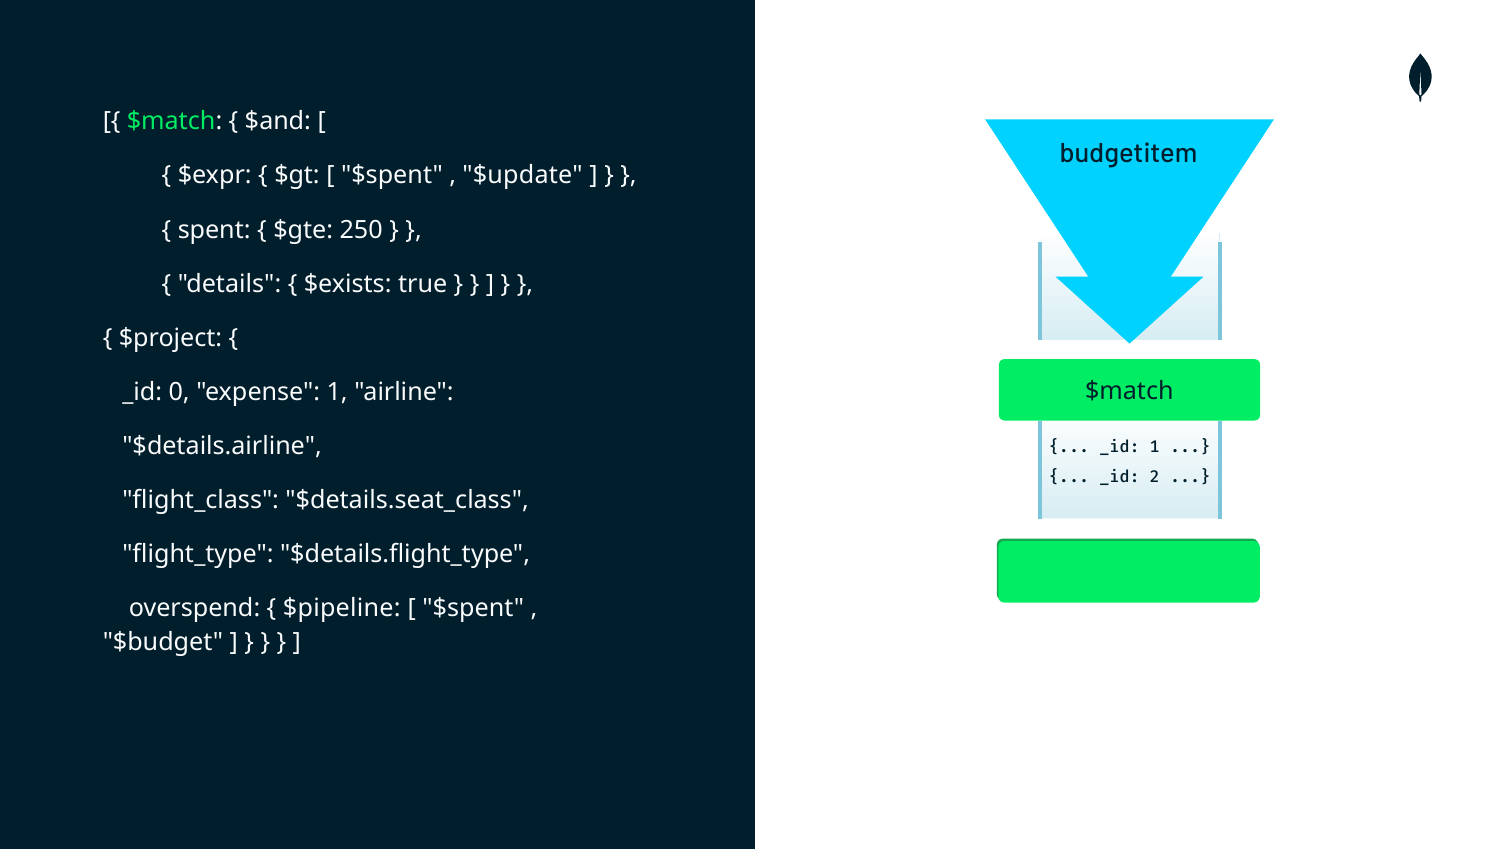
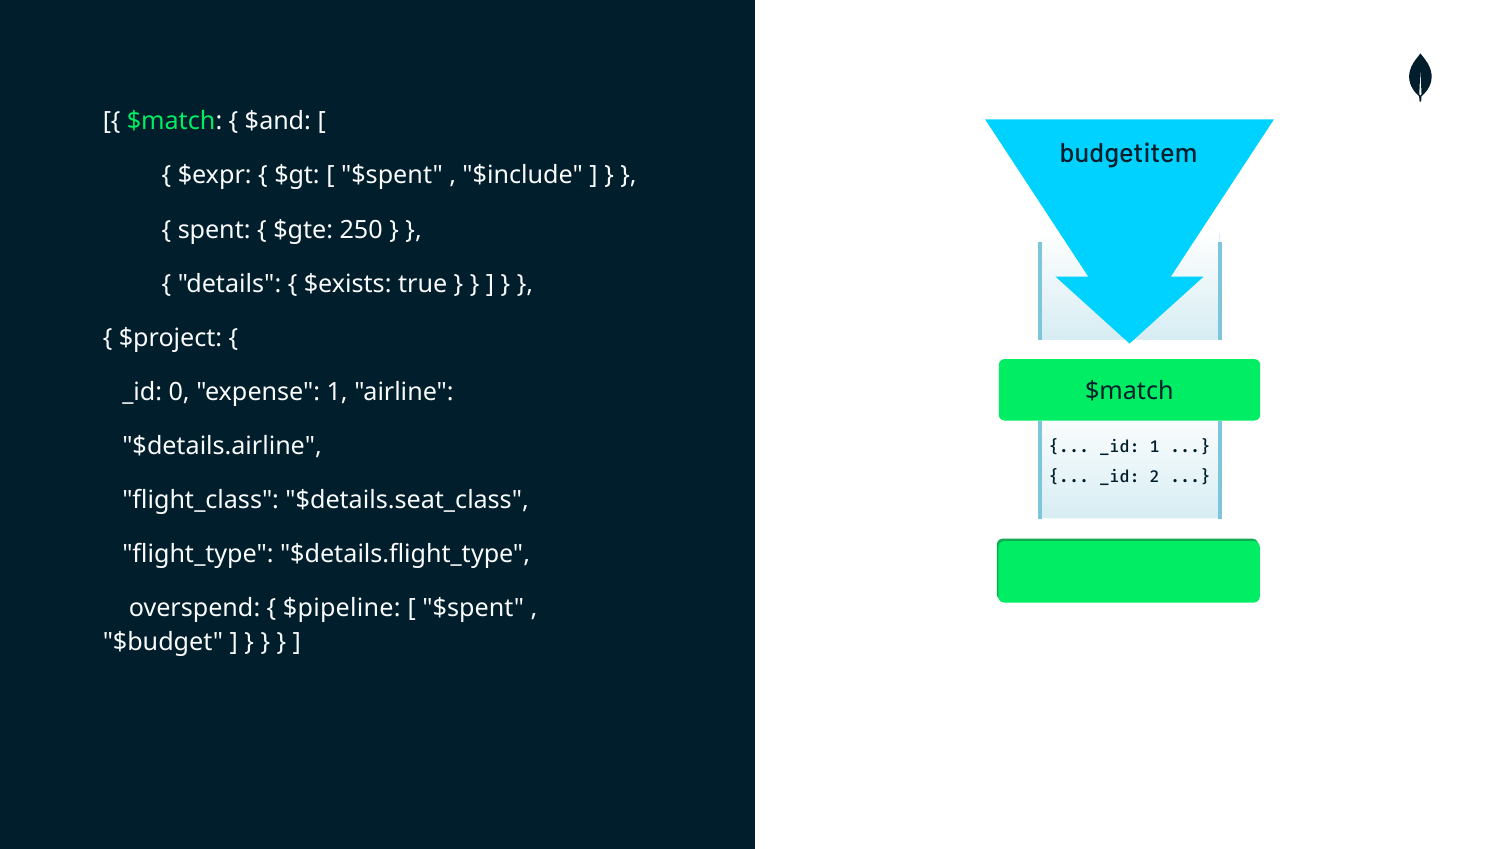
$update: $update -> $include (523, 176)
